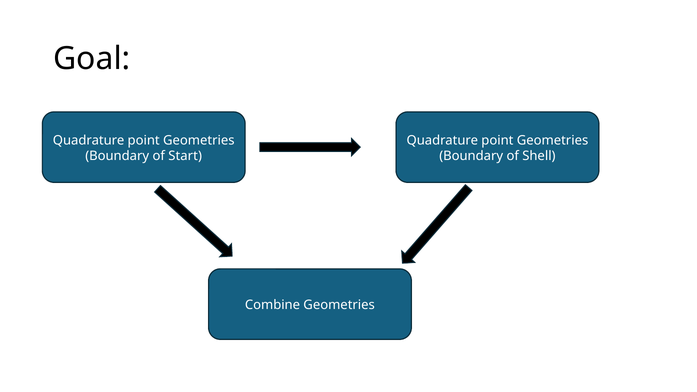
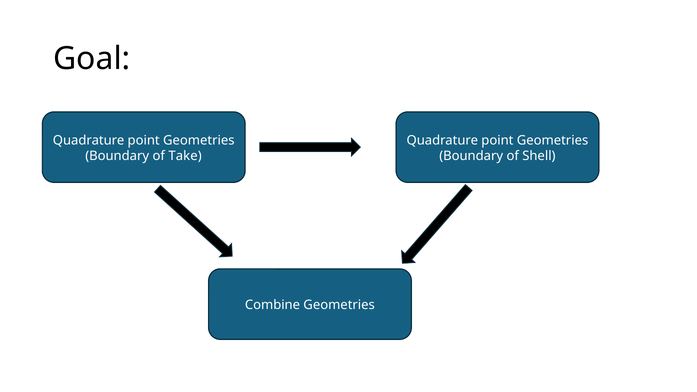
Start: Start -> Take (185, 156)
